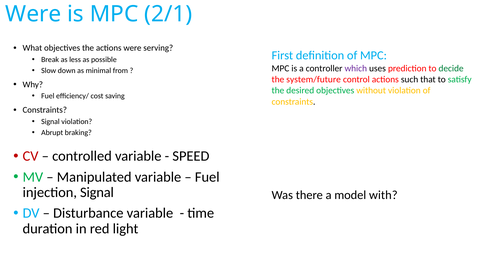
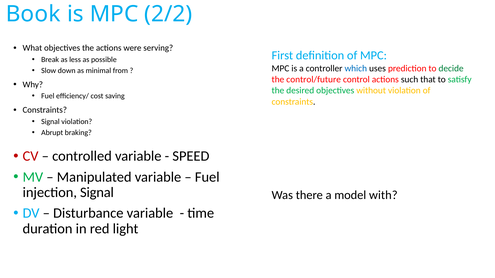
Were: Were -> Book (33, 14)
2/1: 2/1 -> 2/2 (168, 14)
which colour: purple -> blue (356, 68)
system/future: system/future -> control/future (314, 80)
